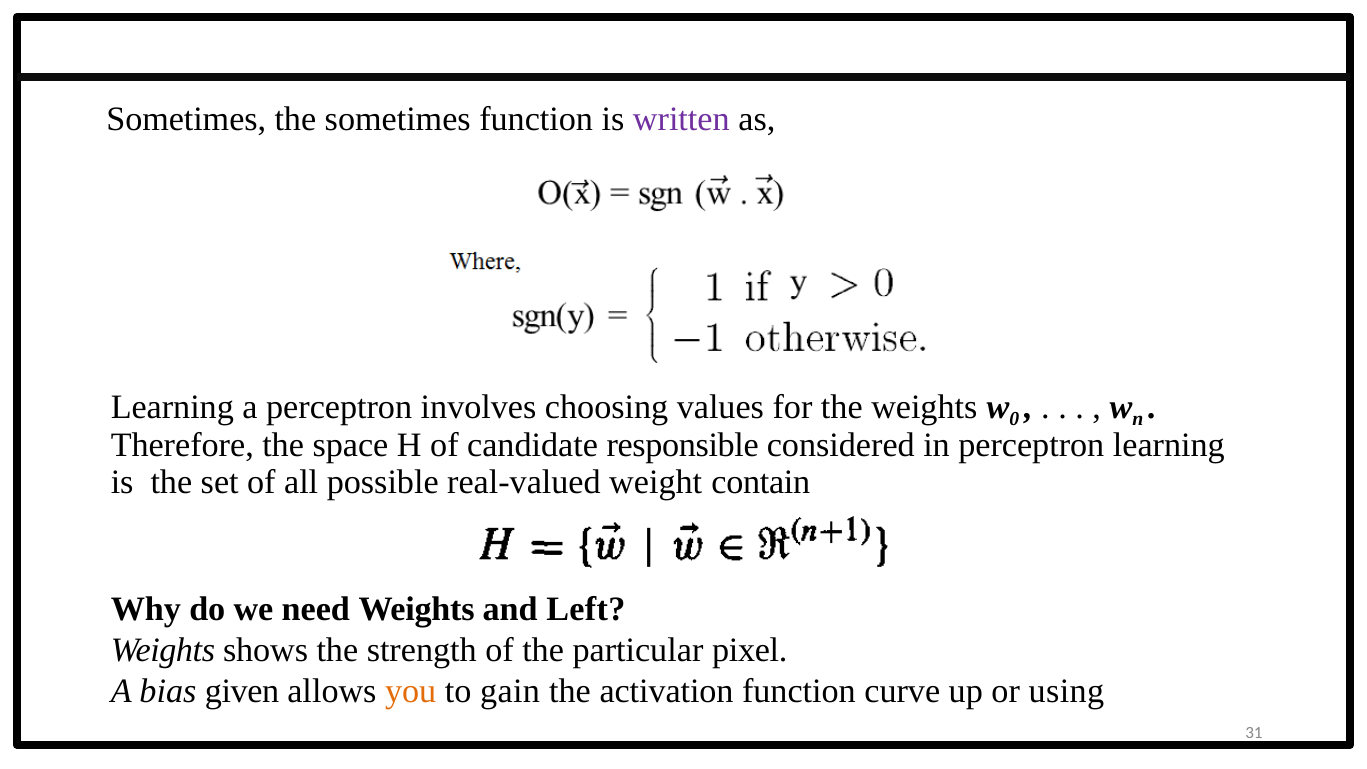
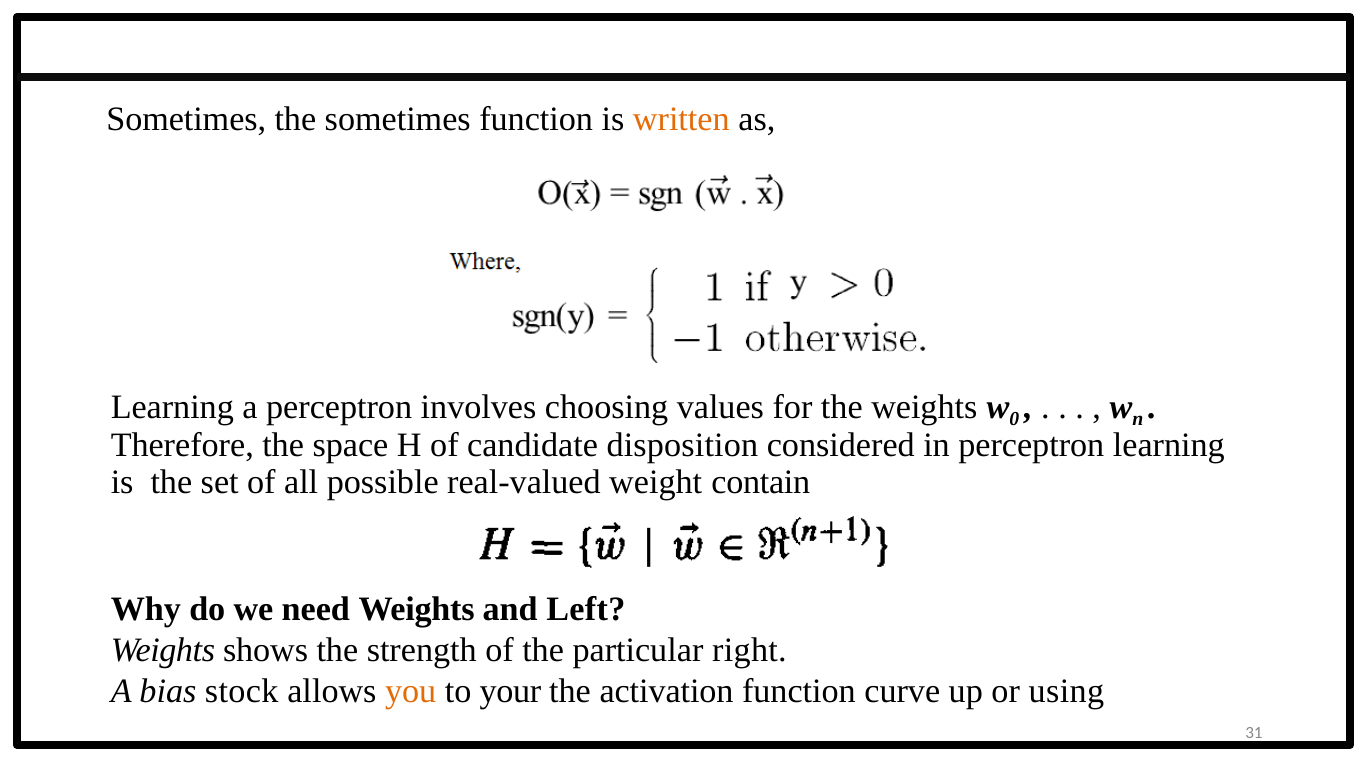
written colour: purple -> orange (681, 119)
responsible: responsible -> disposition (682, 445)
pixel: pixel -> right (749, 650)
given: given -> stock (242, 691)
gain: gain -> your (510, 691)
